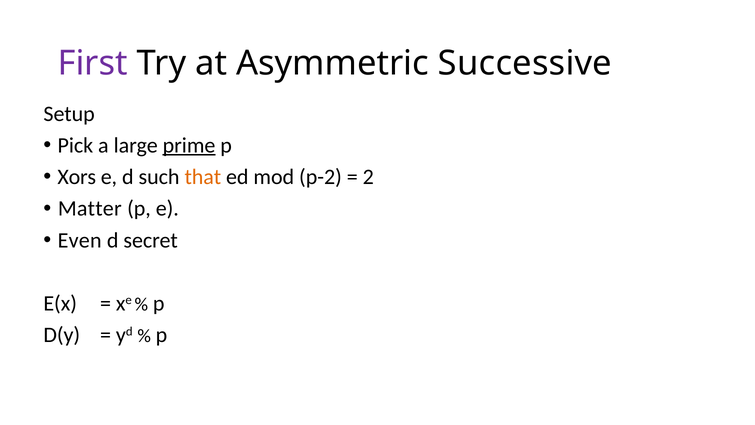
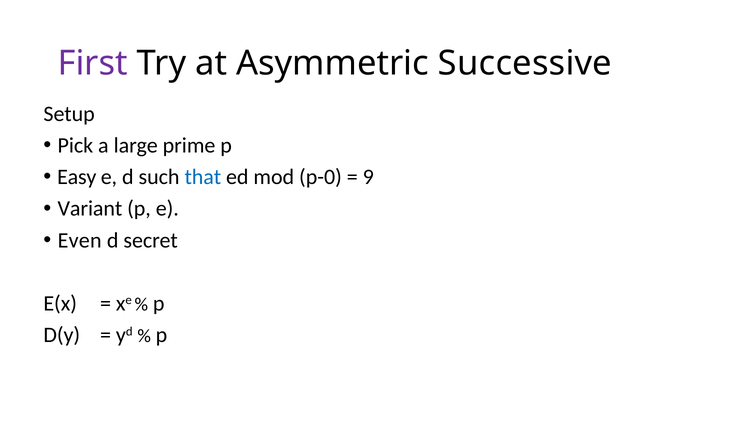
prime underline: present -> none (189, 145)
Xors: Xors -> Easy (77, 177)
that colour: orange -> blue (203, 177)
p-2: p-2 -> p-0 (321, 177)
2: 2 -> 9 (368, 177)
Matter: Matter -> Variant (90, 208)
